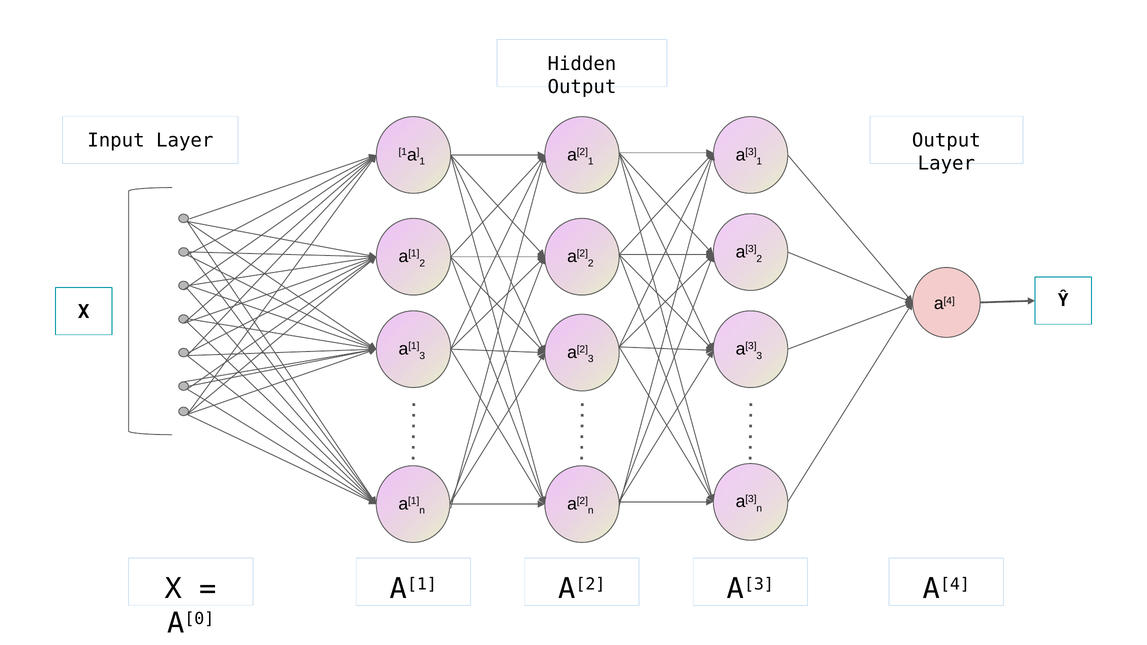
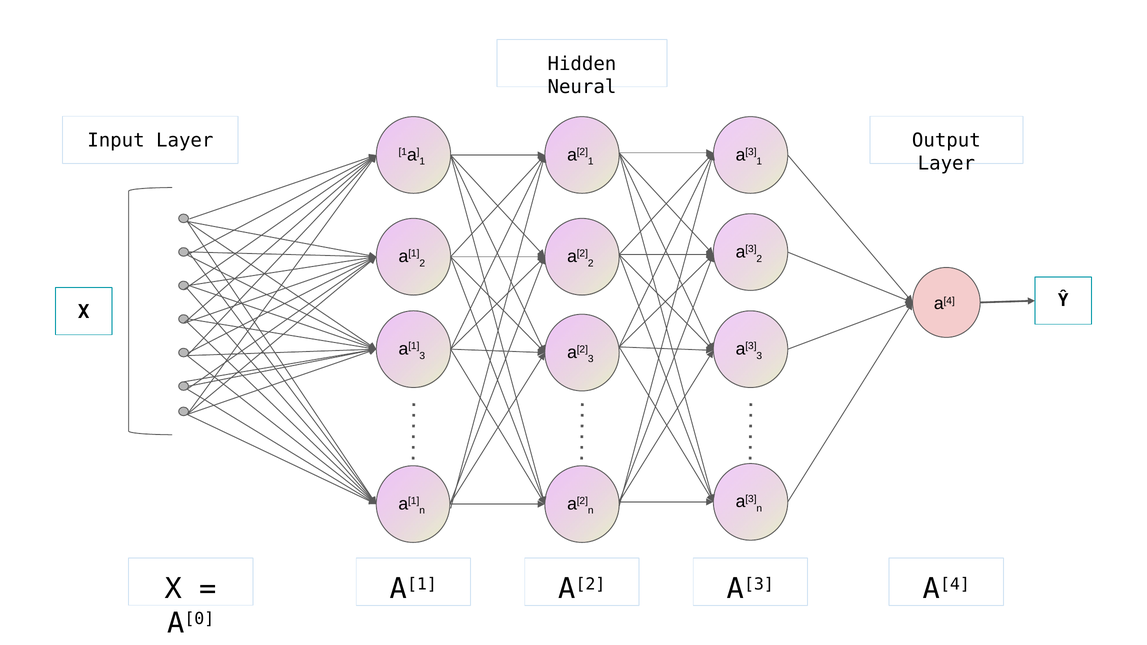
Output: Output -> Neural (582, 87)
